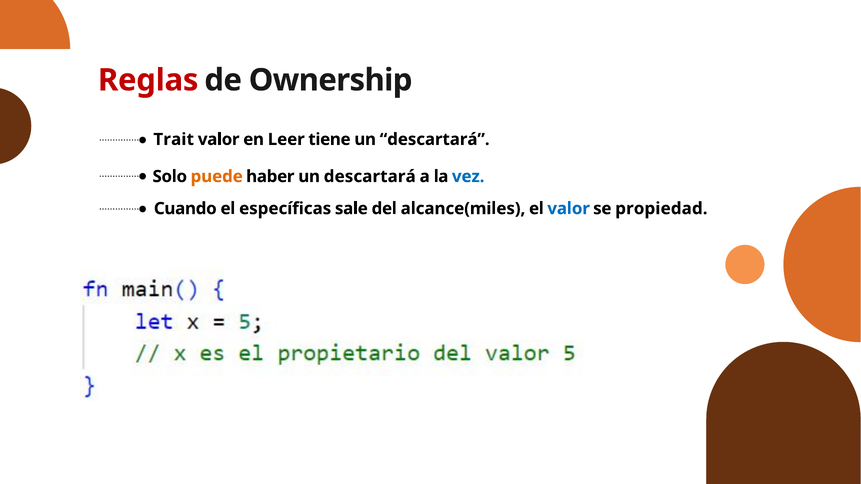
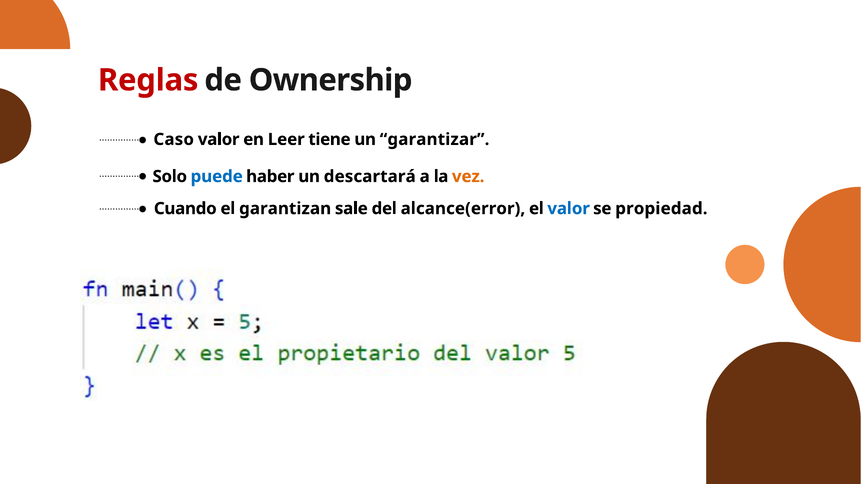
Trait: Trait -> Caso (174, 139)
tiene un descartará: descartará -> garantizar (435, 139)
puede colour: orange -> blue (217, 177)
vez colour: blue -> orange (468, 177)
específicas: específicas -> garantizan (285, 209)
alcance(miles: alcance(miles -> alcance(error (463, 209)
